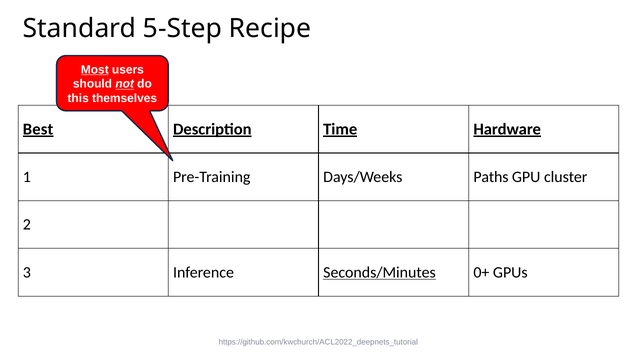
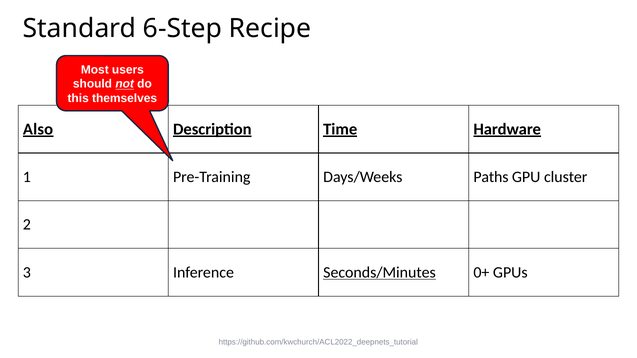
5-Step: 5-Step -> 6-Step (183, 28)
Most underline: present -> none (95, 70)
Best: Best -> Also (38, 129)
